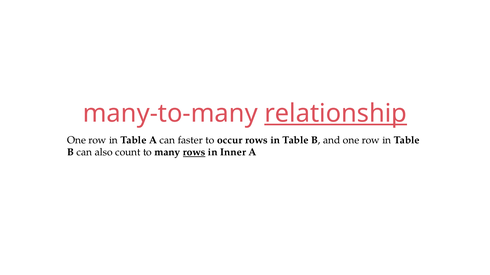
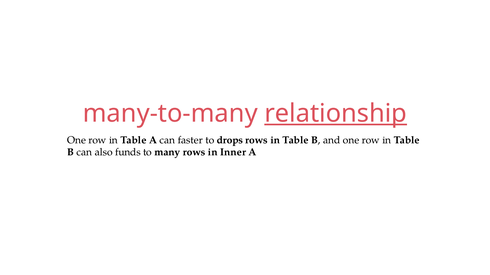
occur: occur -> drops (230, 140)
count: count -> funds (128, 153)
rows underline: present -> none (194, 153)
